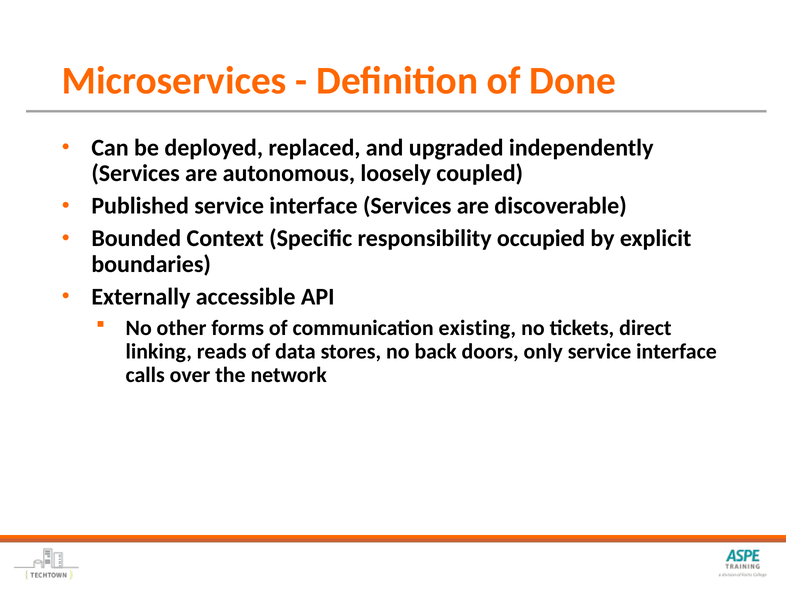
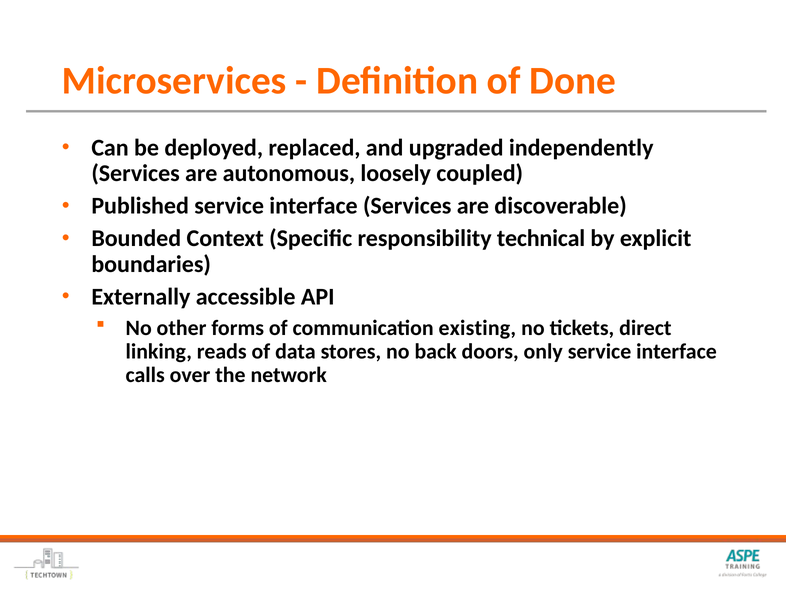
occupied: occupied -> technical (541, 239)
